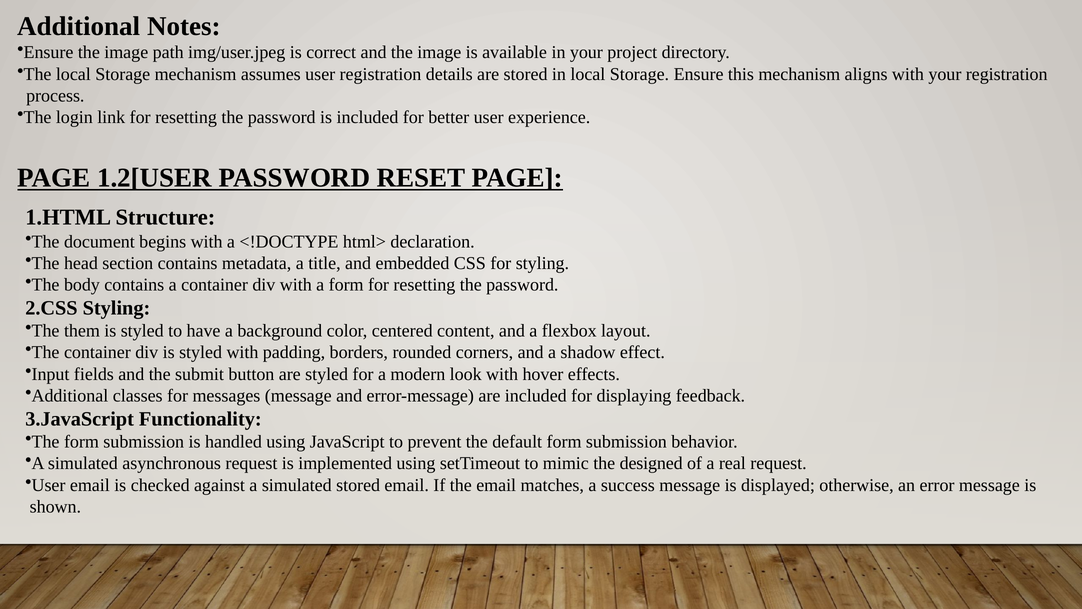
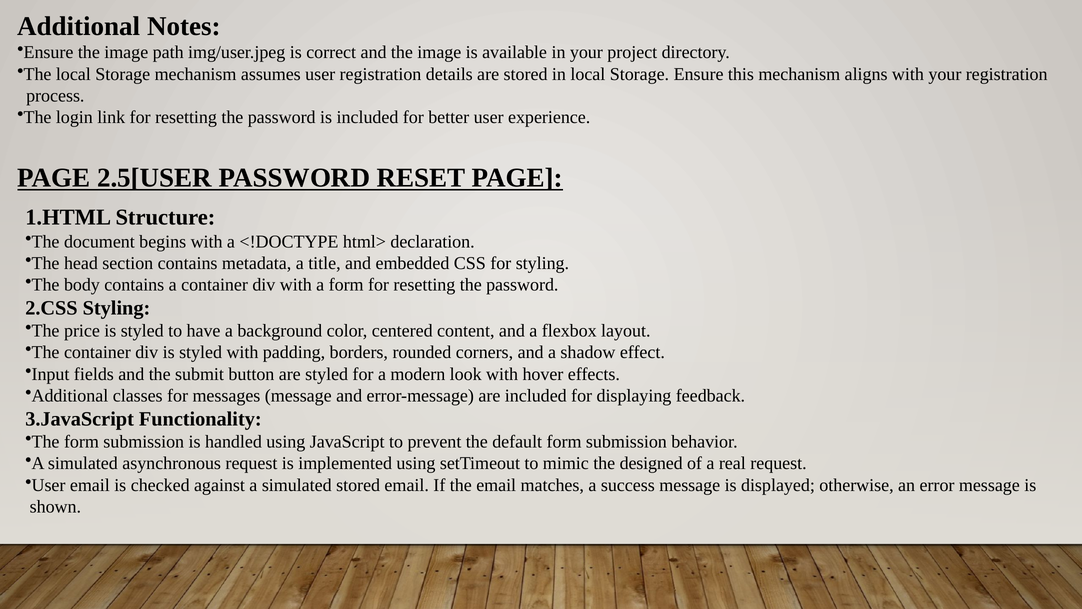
1.2[USER: 1.2[USER -> 2.5[USER (155, 177)
them: them -> price (82, 331)
